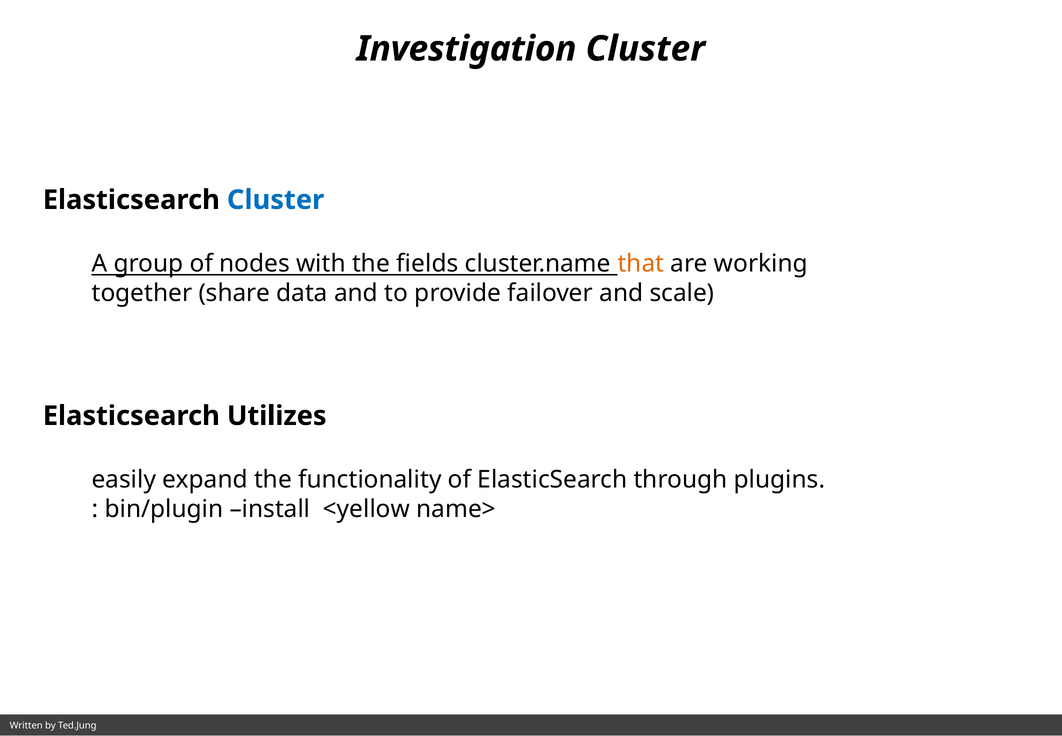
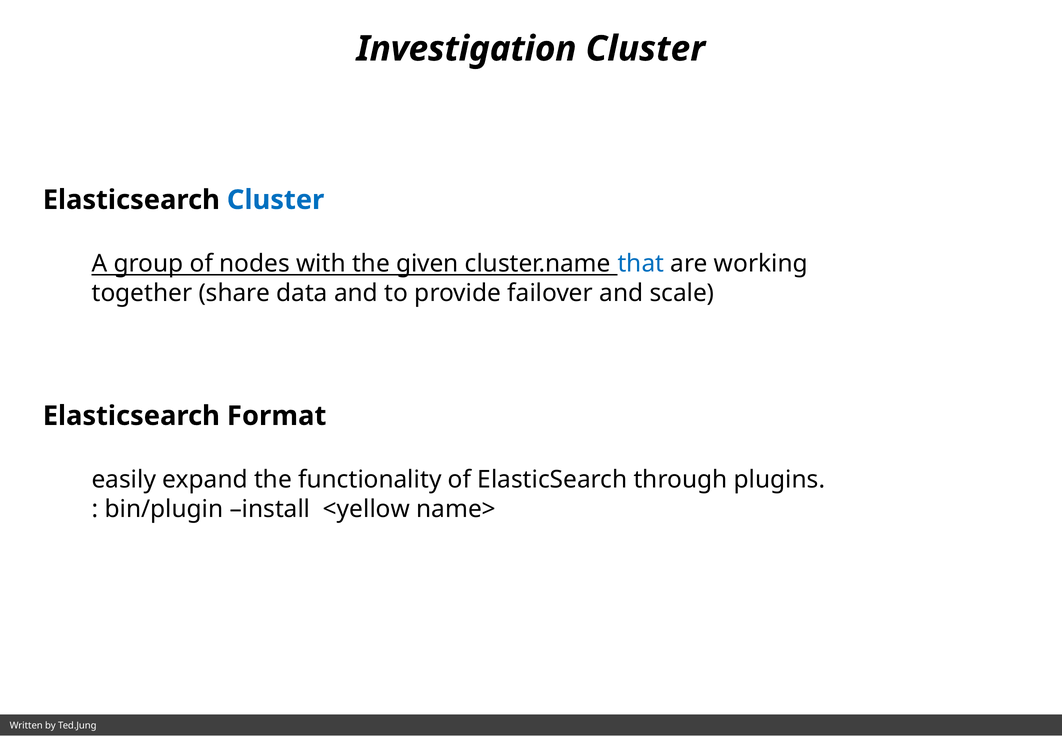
fields: fields -> given (427, 263)
that colour: orange -> blue (641, 263)
Utilizes: Utilizes -> Format (277, 415)
